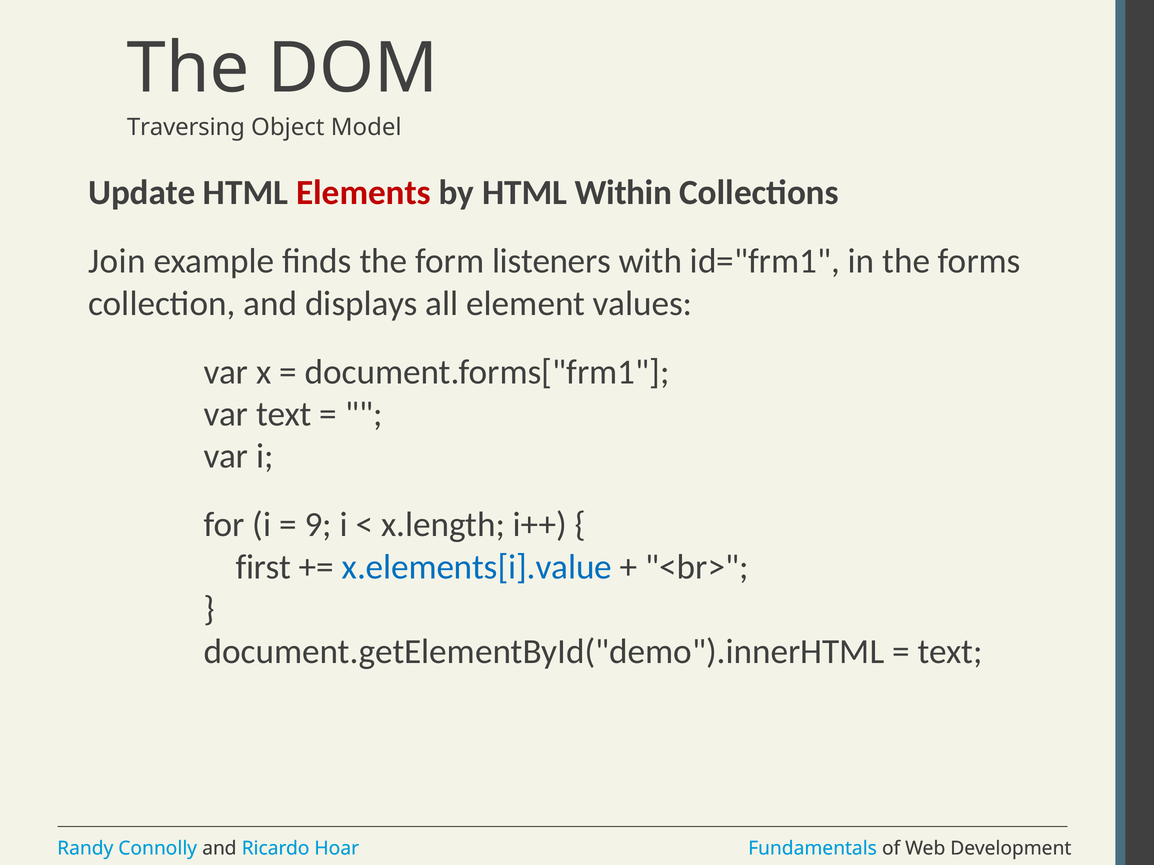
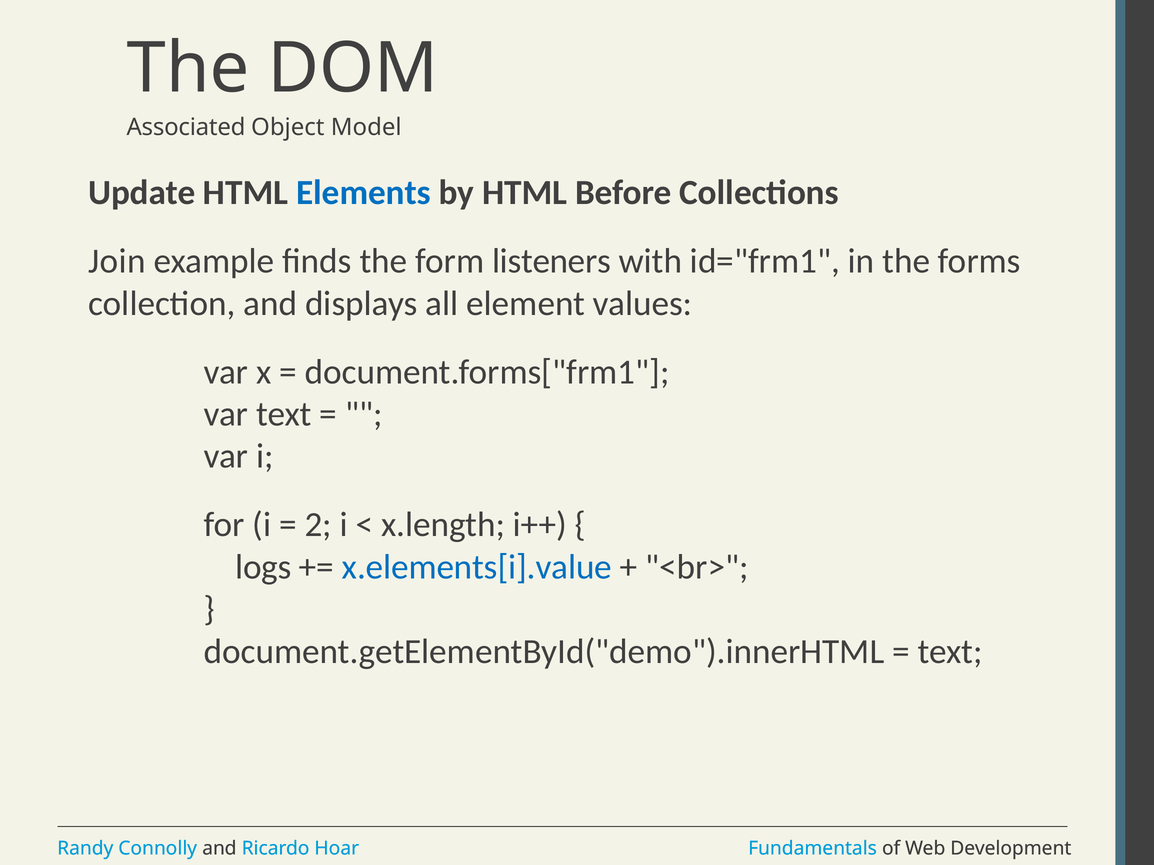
Traversing: Traversing -> Associated (186, 128)
Elements colour: red -> blue (363, 193)
Within: Within -> Before (623, 193)
9: 9 -> 2 (318, 525)
first: first -> logs (263, 567)
